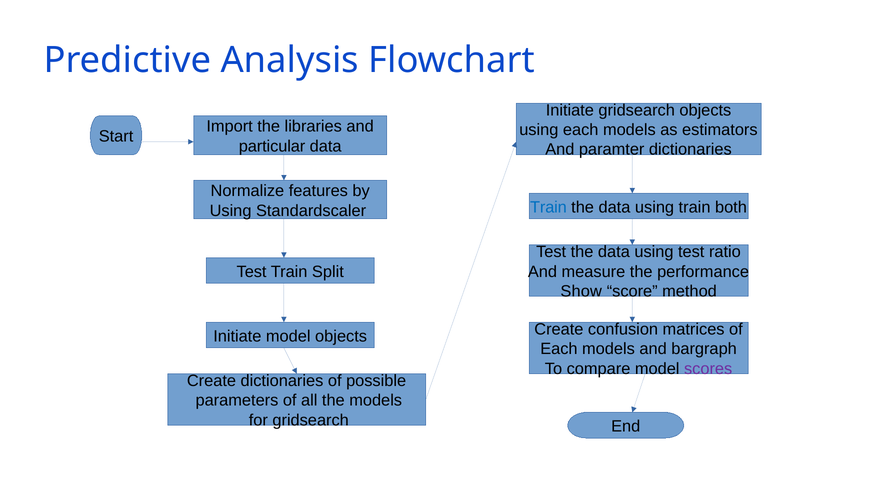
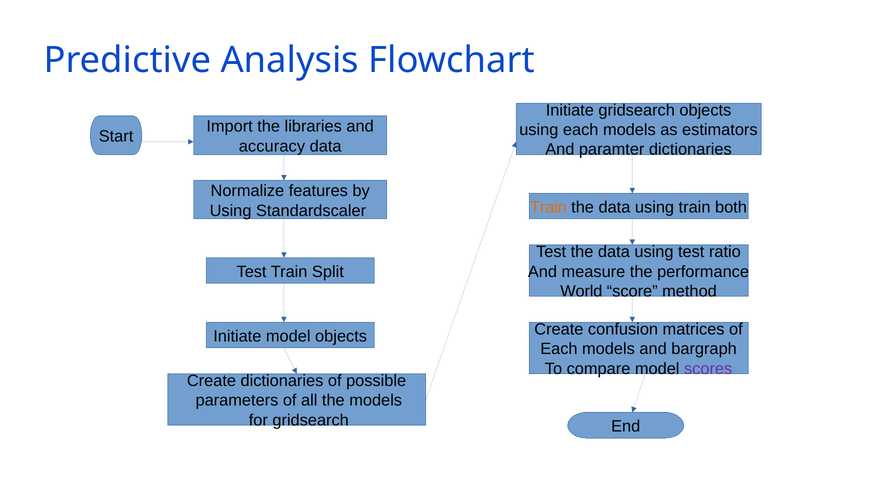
particular: particular -> accuracy (272, 146)
Train colour: blue -> orange (548, 208)
Show: Show -> World (581, 292)
